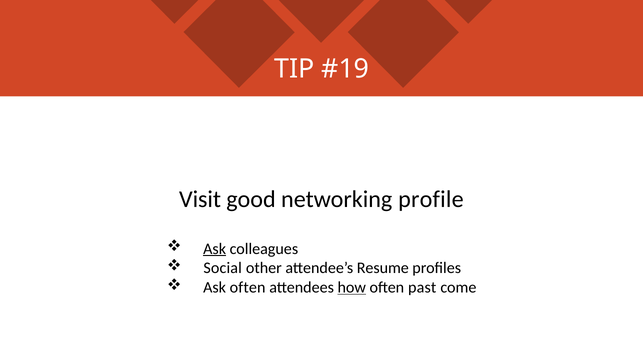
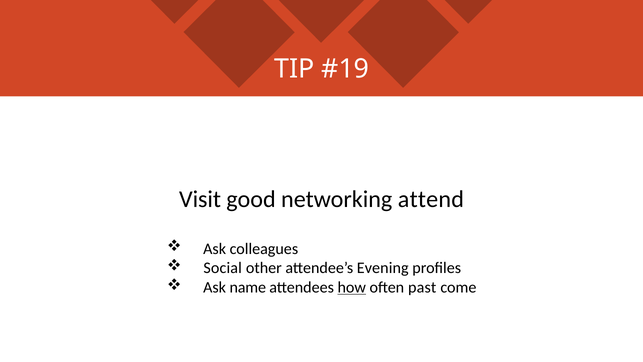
profile: profile -> attend (431, 199)
Ask underline: present -> none (215, 248)
Resume: Resume -> Evening (383, 268)
Ask often: often -> name (248, 287)
